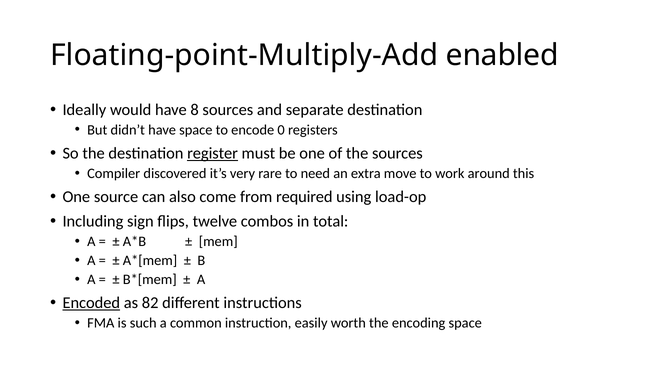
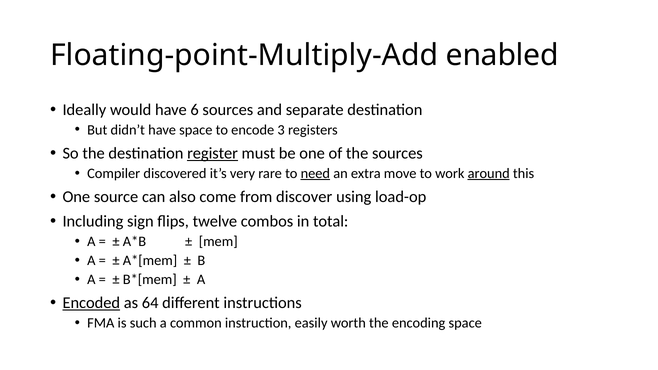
8: 8 -> 6 (195, 110)
0: 0 -> 3 (281, 130)
need underline: none -> present (315, 173)
around underline: none -> present (489, 173)
required: required -> discover (304, 197)
82: 82 -> 64 (150, 303)
